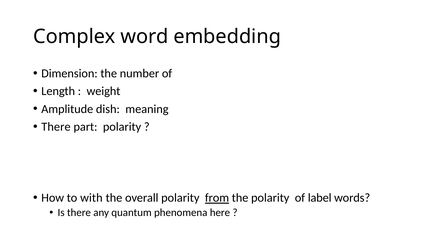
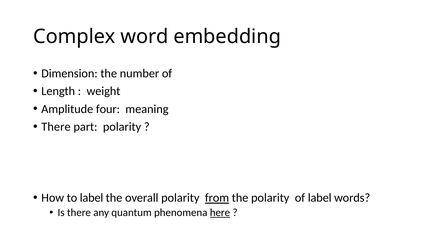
dish: dish -> four (108, 109)
to with: with -> label (92, 198)
here underline: none -> present (220, 212)
